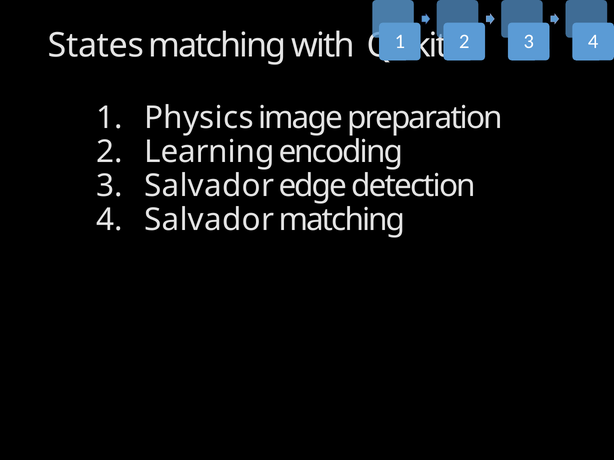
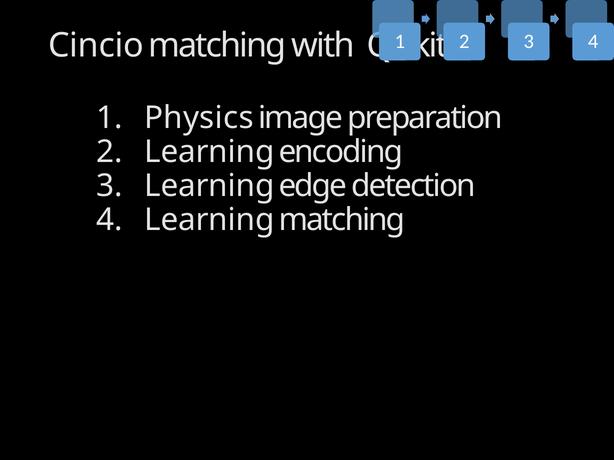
States: States -> Cincio (96, 46)
Salvador: Salvador -> Learning (209, 186)
Salvador: Salvador -> Learning (209, 220)
